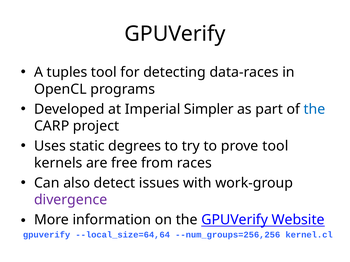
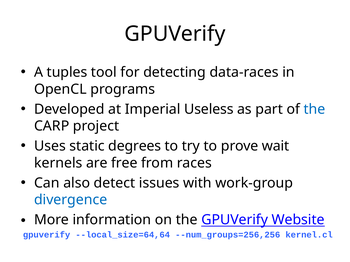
Simpler: Simpler -> Useless (209, 109)
prove tool: tool -> wait (276, 146)
divergence colour: purple -> blue (71, 200)
